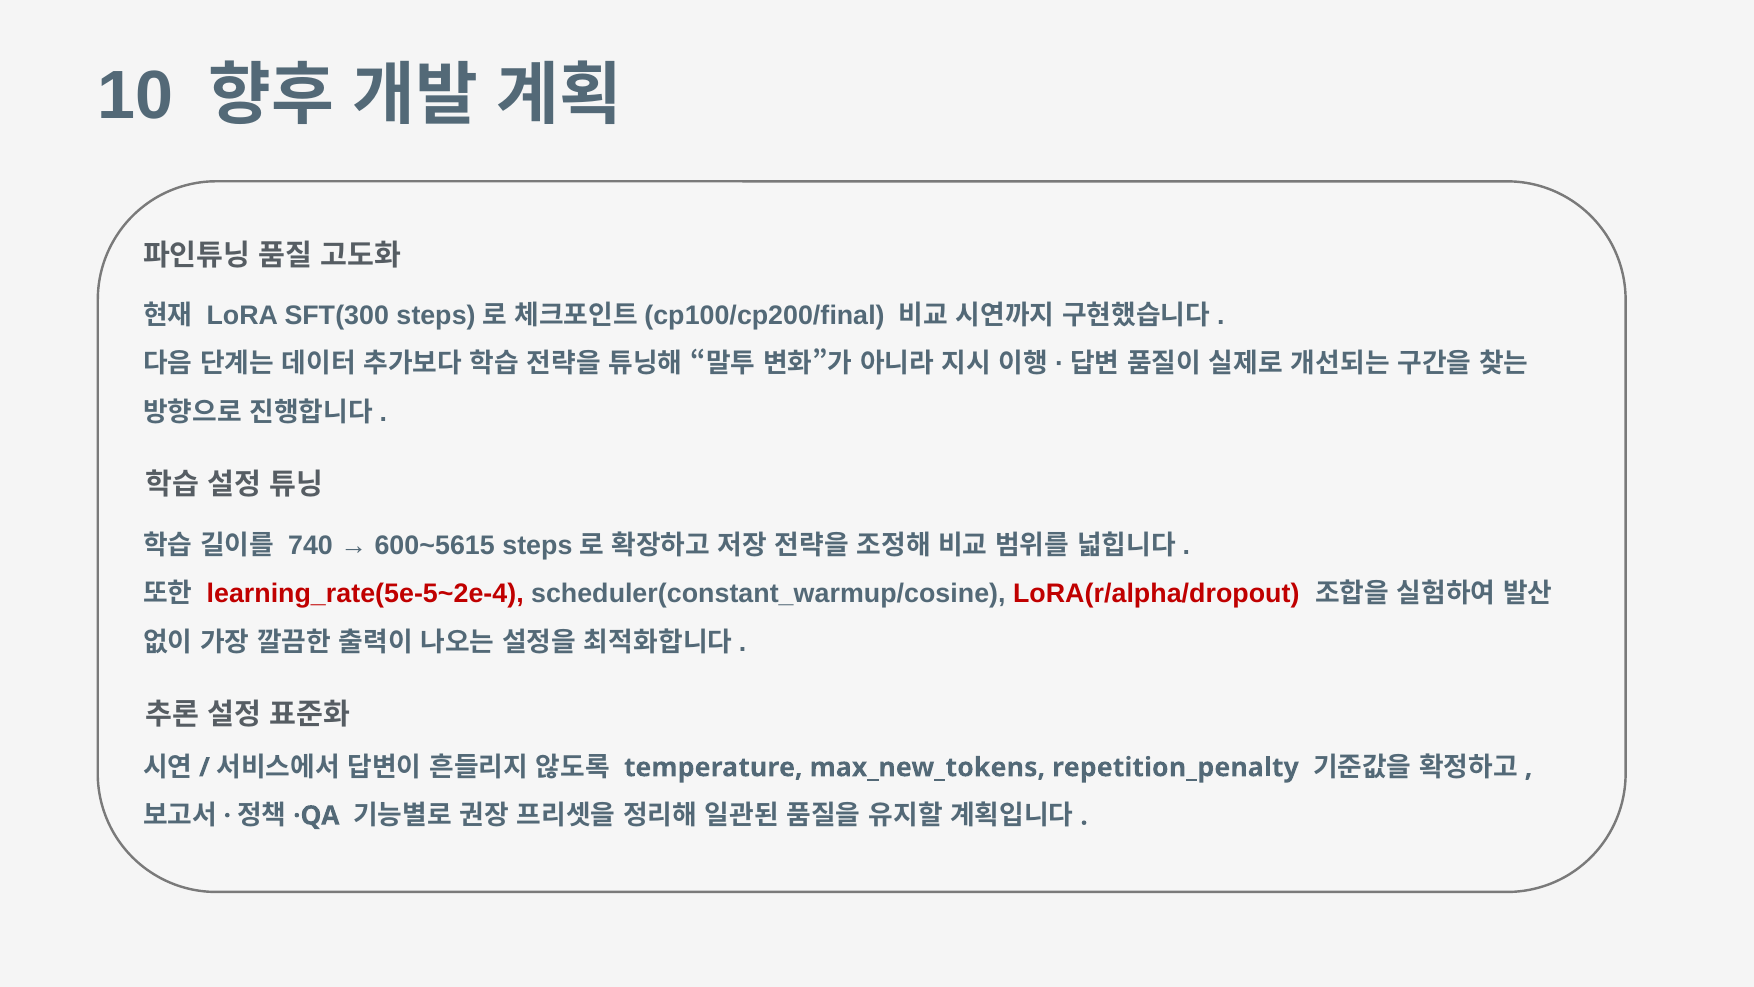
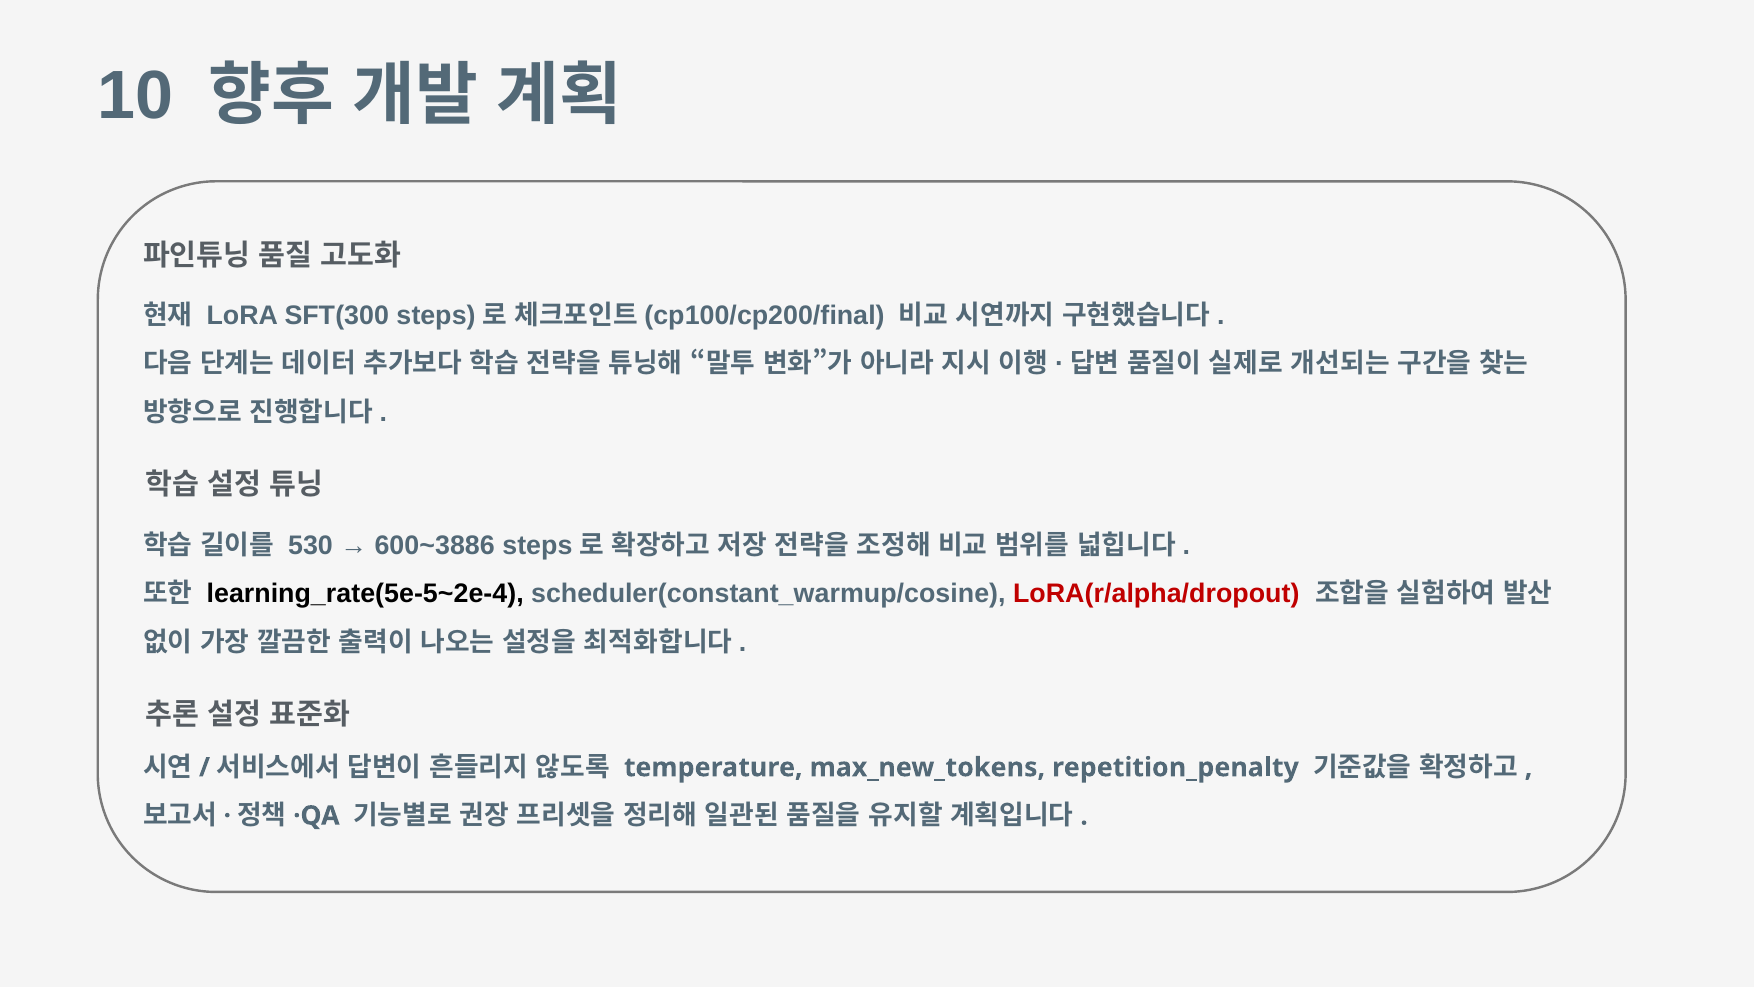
740: 740 -> 530 (311, 546)
600~5615: 600~5615 -> 600~3886 (435, 546)
learning_rate(5e-5~2e-4 colour: red -> black (365, 594)
